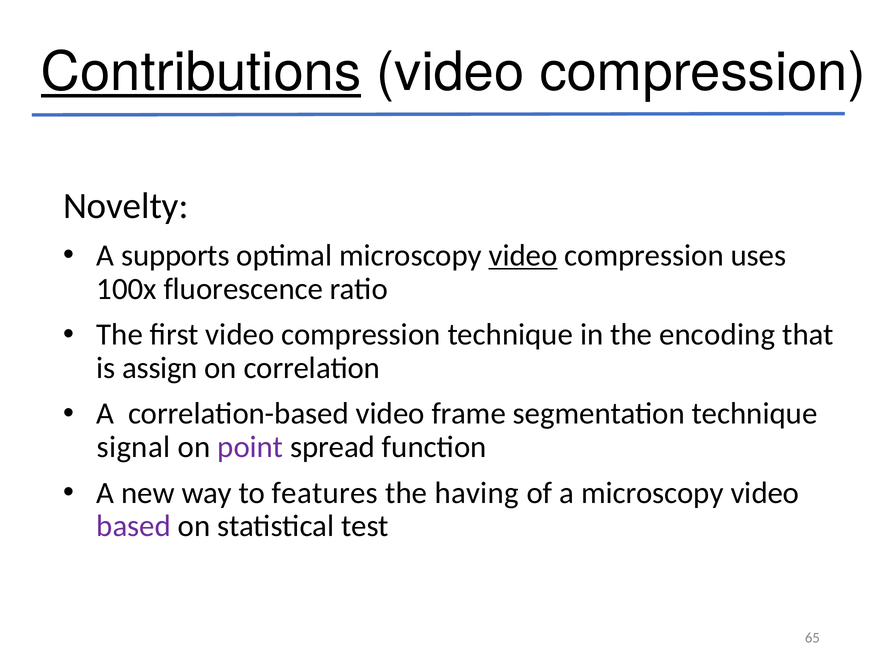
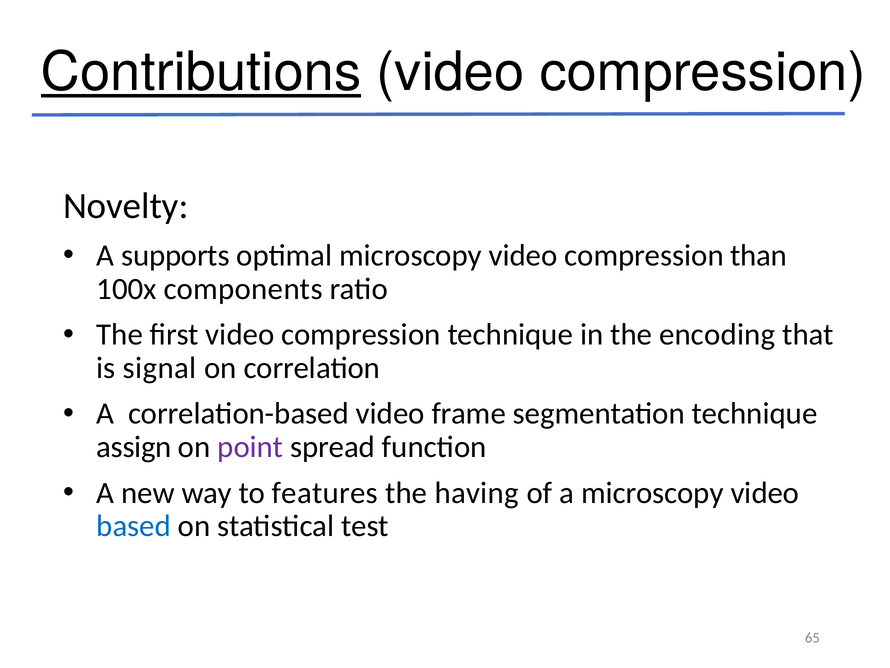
video underline: present -> none (523, 255)
uses: uses -> than (759, 255)
fluorescence: fluorescence -> components (243, 289)
assign: assign -> signal (160, 368)
signal: signal -> assign (134, 447)
based colour: purple -> blue (134, 526)
